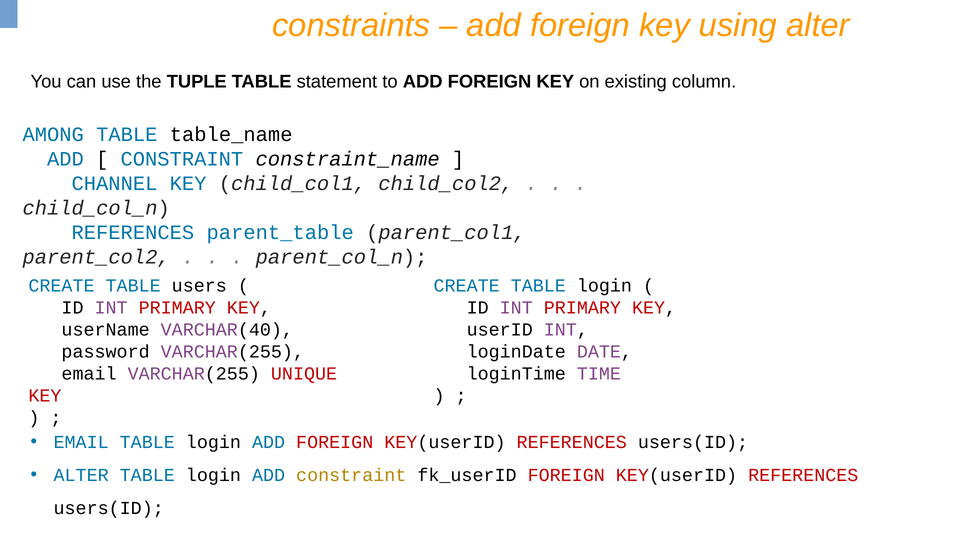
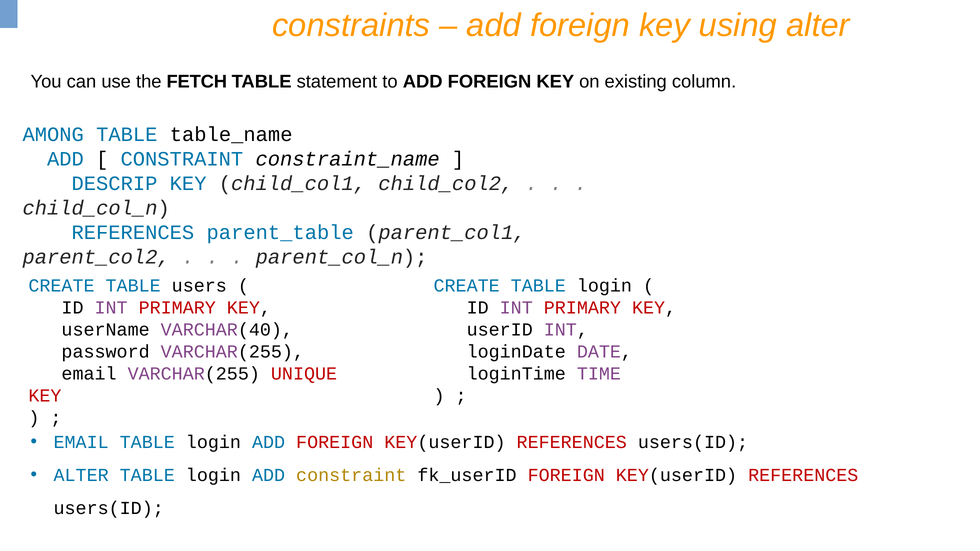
TUPLE: TUPLE -> FETCH (197, 82)
CHANNEL: CHANNEL -> DESCRIP (114, 183)
